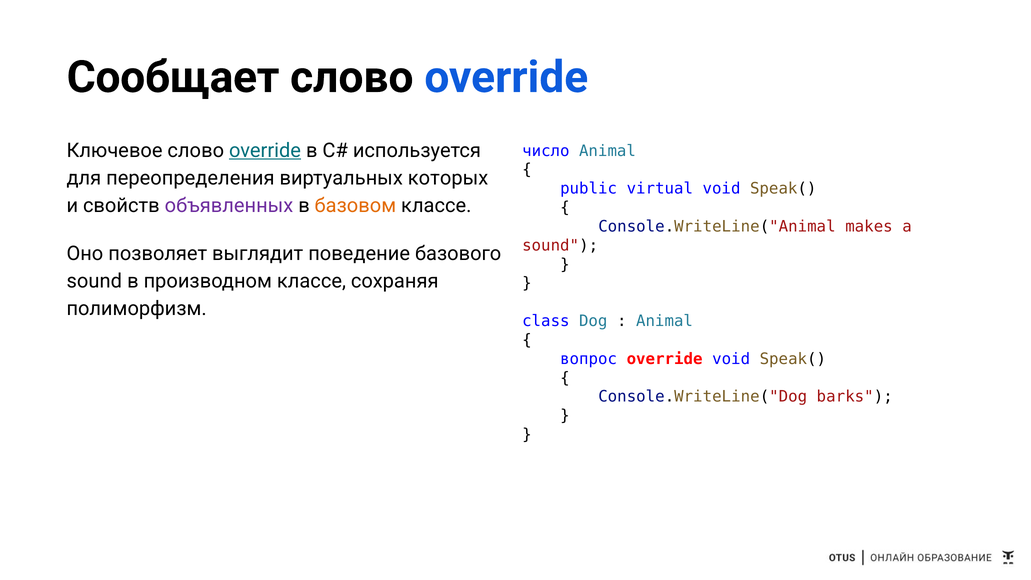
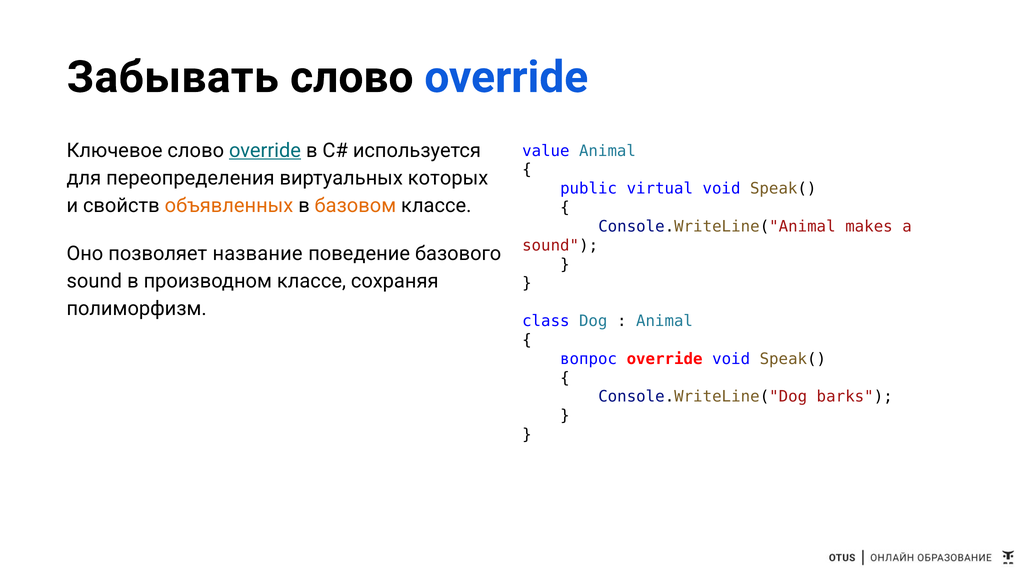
Сообщает: Сообщает -> Забывать (173, 77)
число: число -> value (546, 151)
объявленных colour: purple -> orange (229, 206)
выглядит: выглядит -> название (258, 254)
